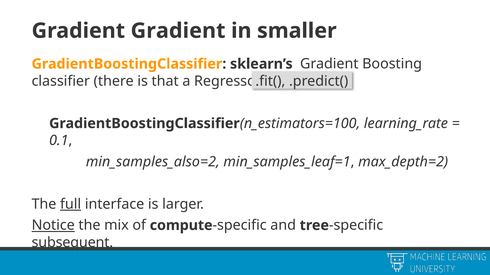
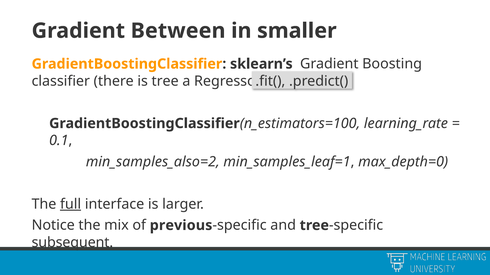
Gradient Gradient: Gradient -> Between (178, 31)
is that: that -> tree (165, 81)
max_depth=2: max_depth=2 -> max_depth=0 (403, 162)
Notice underline: present -> none (53, 226)
compute: compute -> previous (181, 226)
